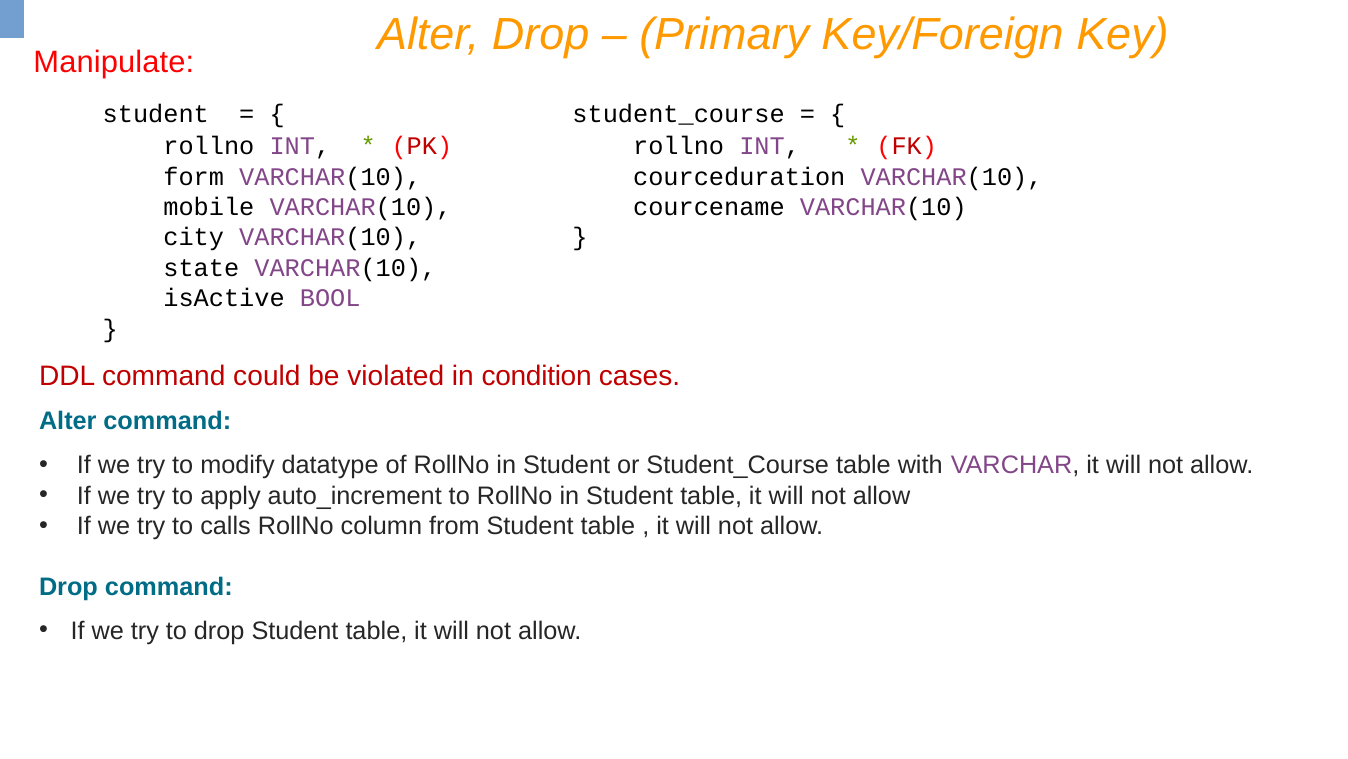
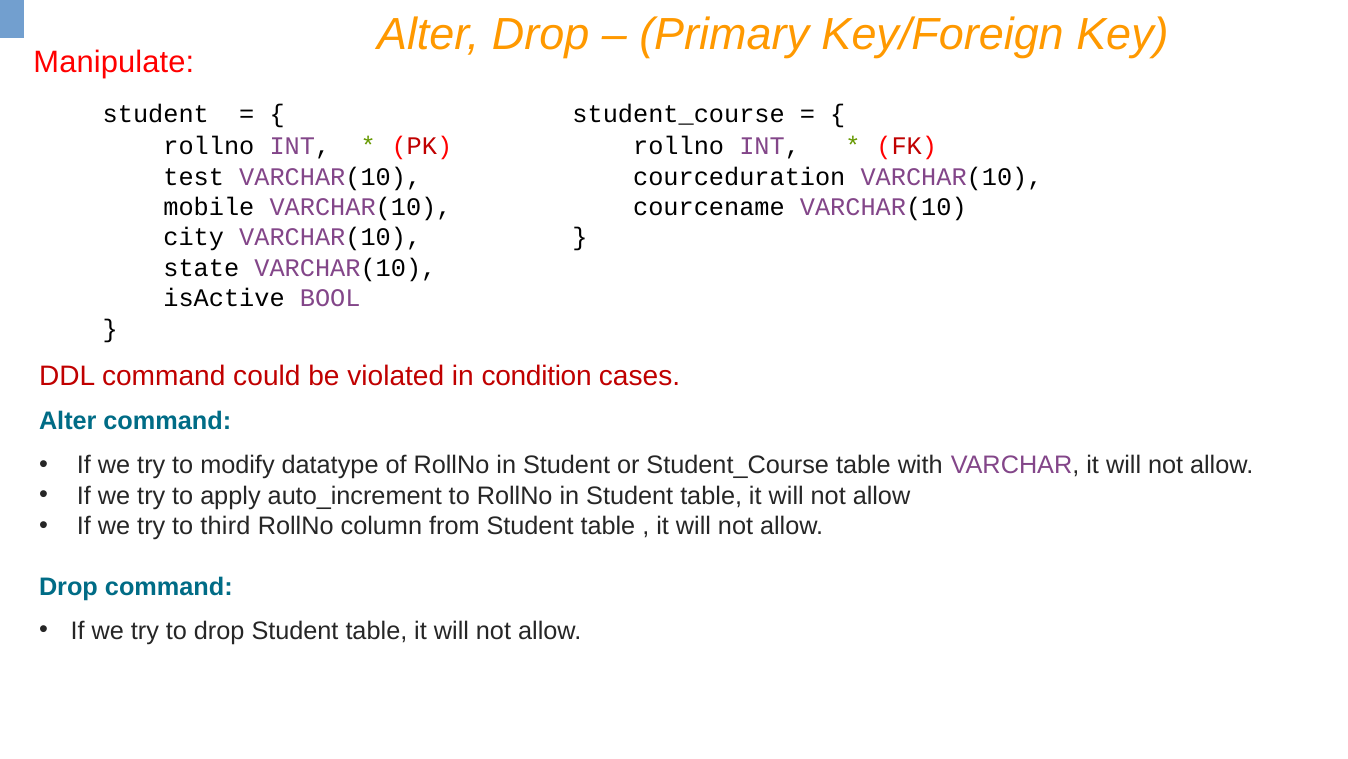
form: form -> test (194, 177)
calls: calls -> third (225, 526)
